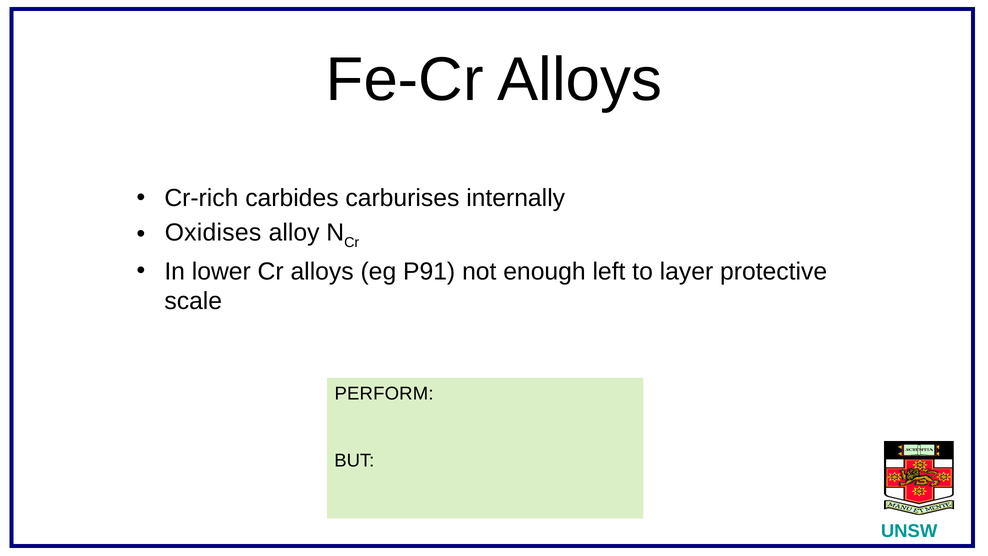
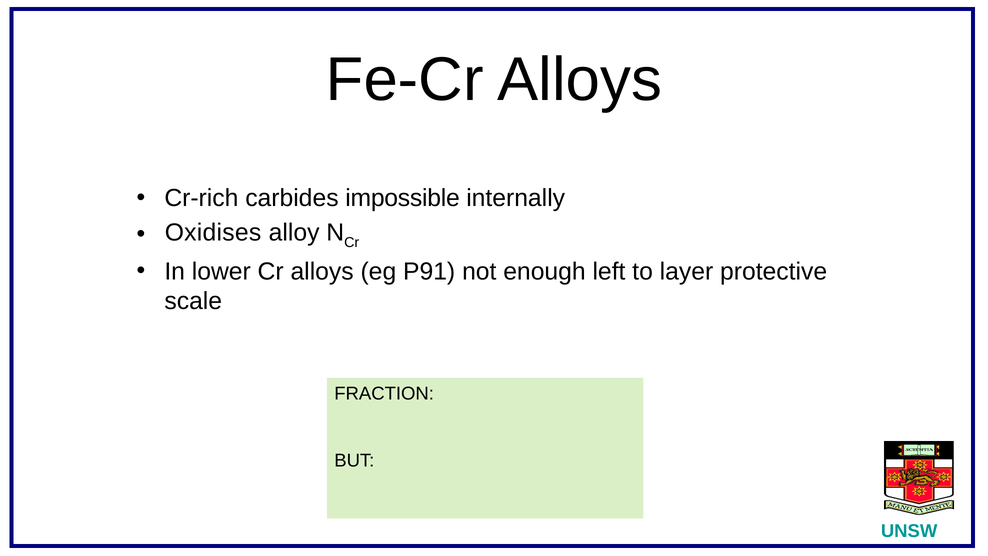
carburises: carburises -> impossible (403, 198)
PERFORM: PERFORM -> FRACTION (384, 394)
